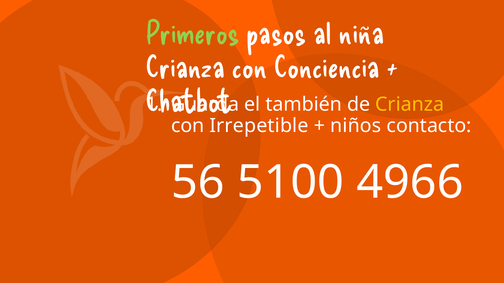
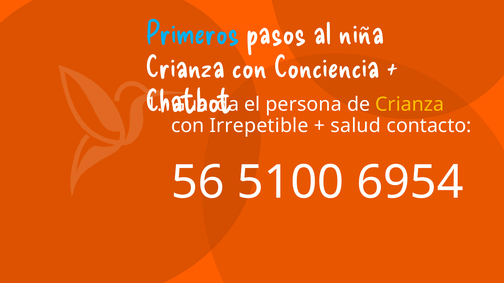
Primeros colour: light green -> light blue (193, 34)
también: también -> persona (304, 105)
niños: niños -> salud (356, 126)
4966: 4966 -> 6954 (410, 183)
